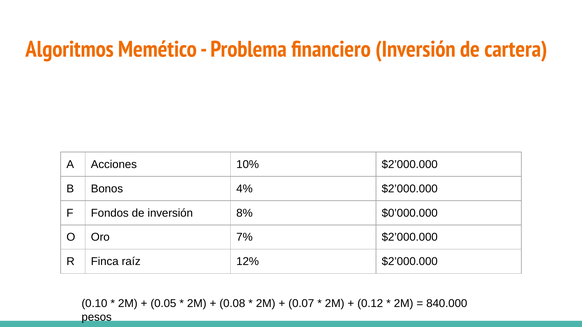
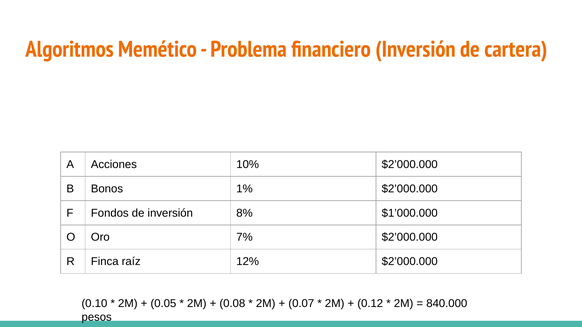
4%: 4% -> 1% (244, 189)
$0’000.000: $0’000.000 -> $1’000.000 (410, 213)
